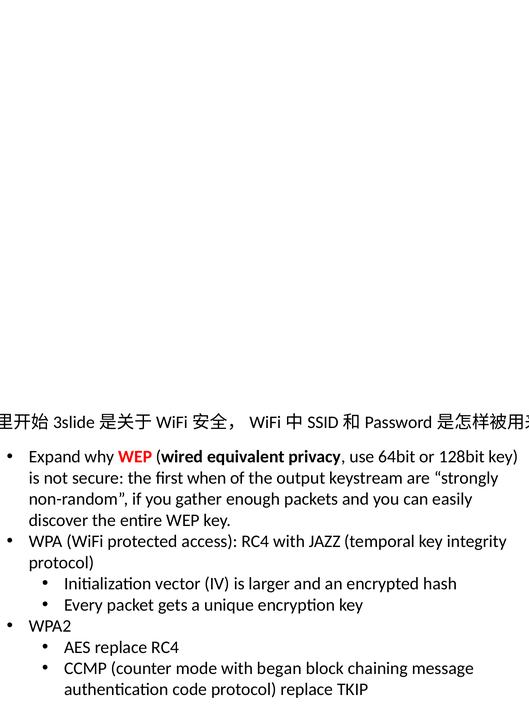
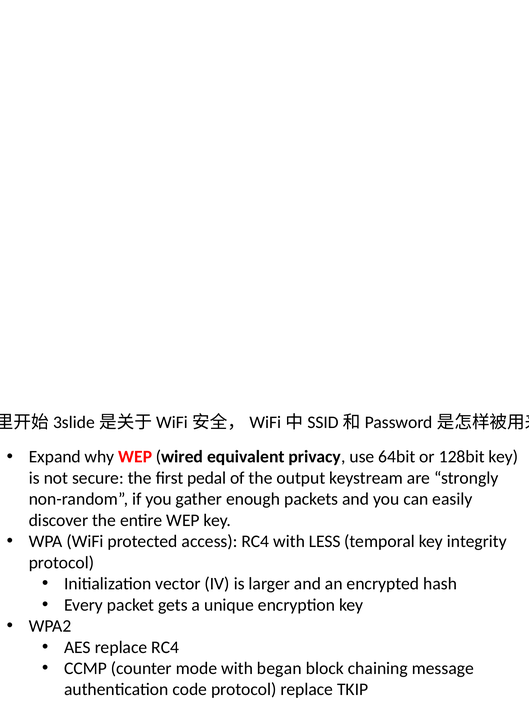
when: when -> pedal (207, 478)
JAZZ: JAZZ -> LESS (325, 542)
